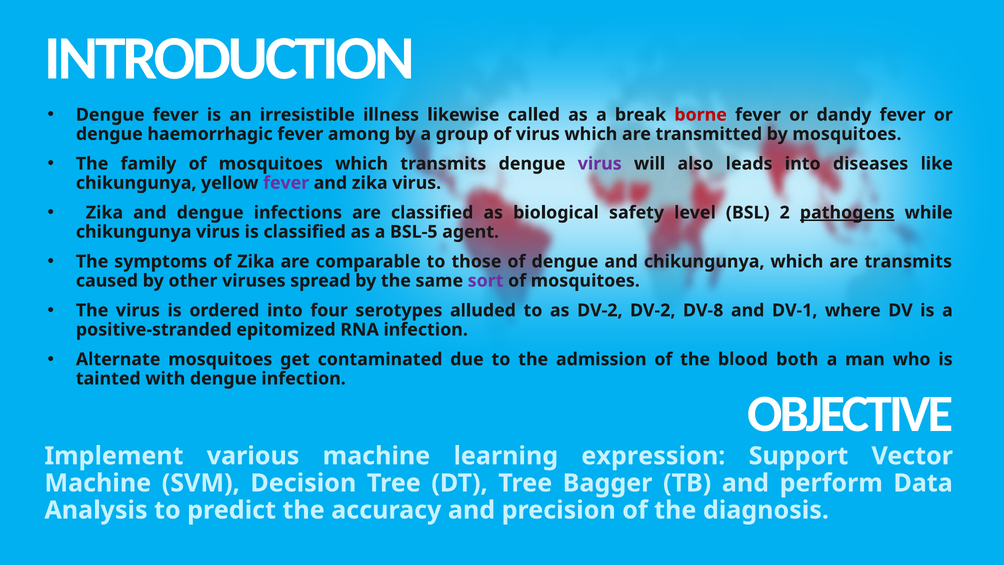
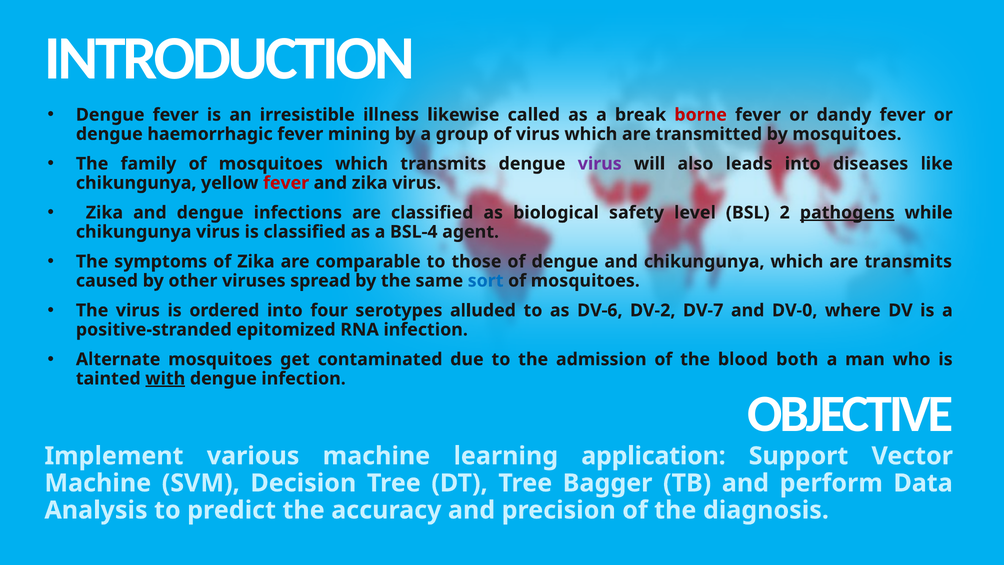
among: among -> mining (359, 134)
fever colour: purple -> red (286, 183)
BSL-5: BSL-5 -> BSL-4 (414, 232)
sort colour: purple -> blue (486, 281)
as DV-2: DV-2 -> DV-6 (600, 310)
DV-8: DV-8 -> DV-7 (703, 310)
DV-1: DV-1 -> DV-0 (795, 310)
with underline: none -> present (165, 378)
expression: expression -> application (653, 456)
